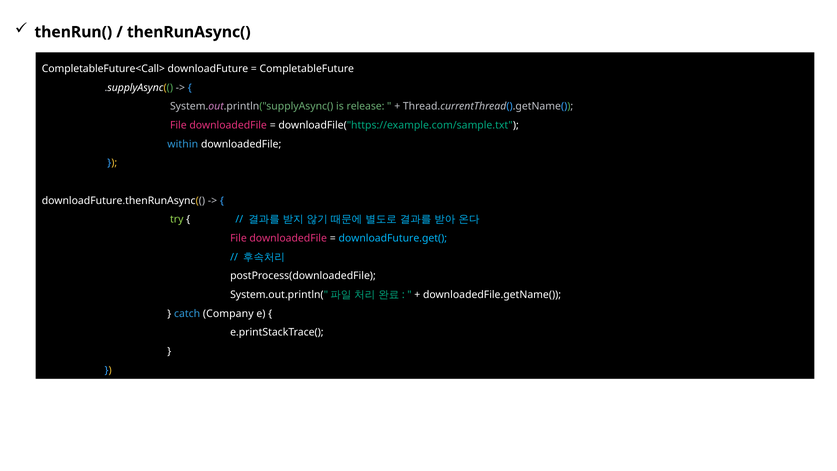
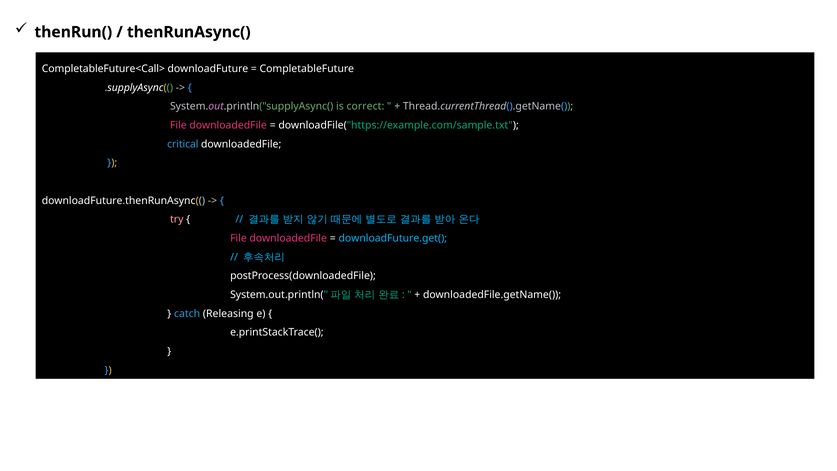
release: release -> correct (365, 106)
within: within -> critical (183, 144)
try colour: light green -> pink (177, 219)
Company: Company -> Releasing (228, 314)
